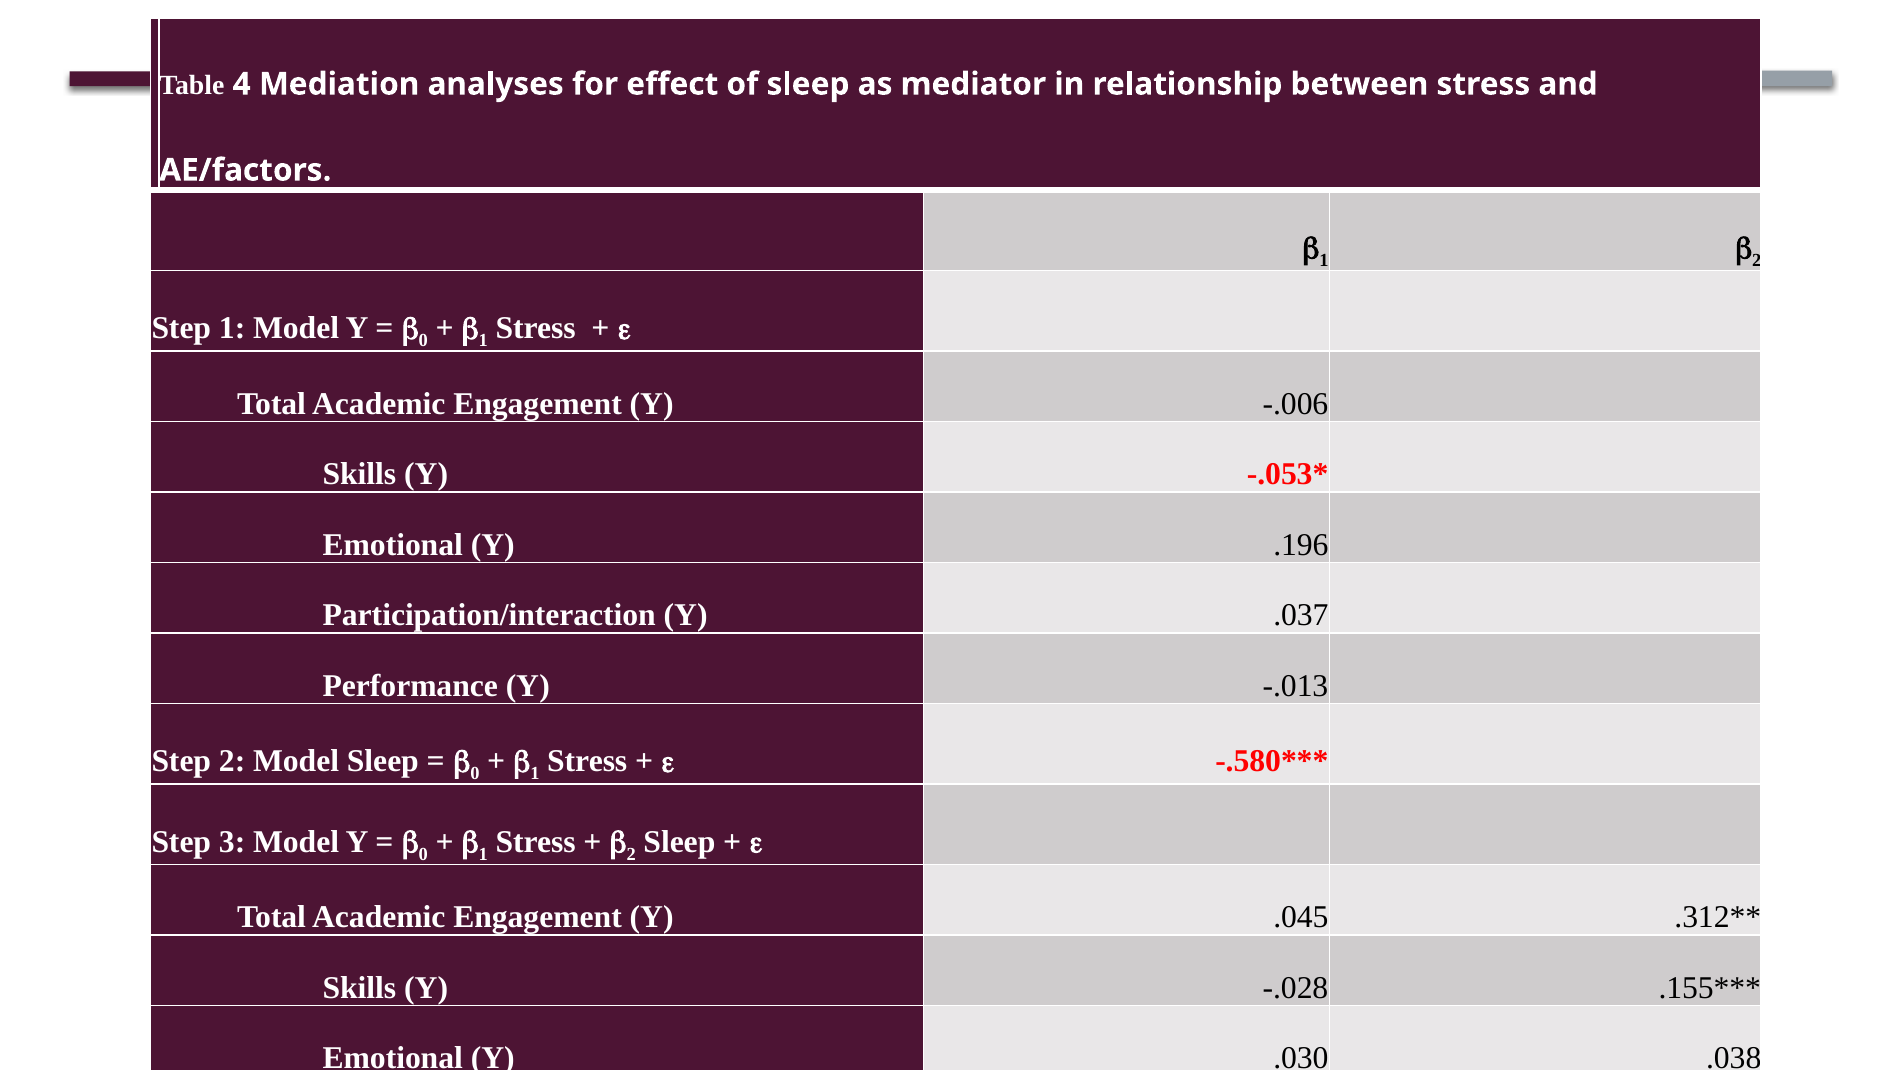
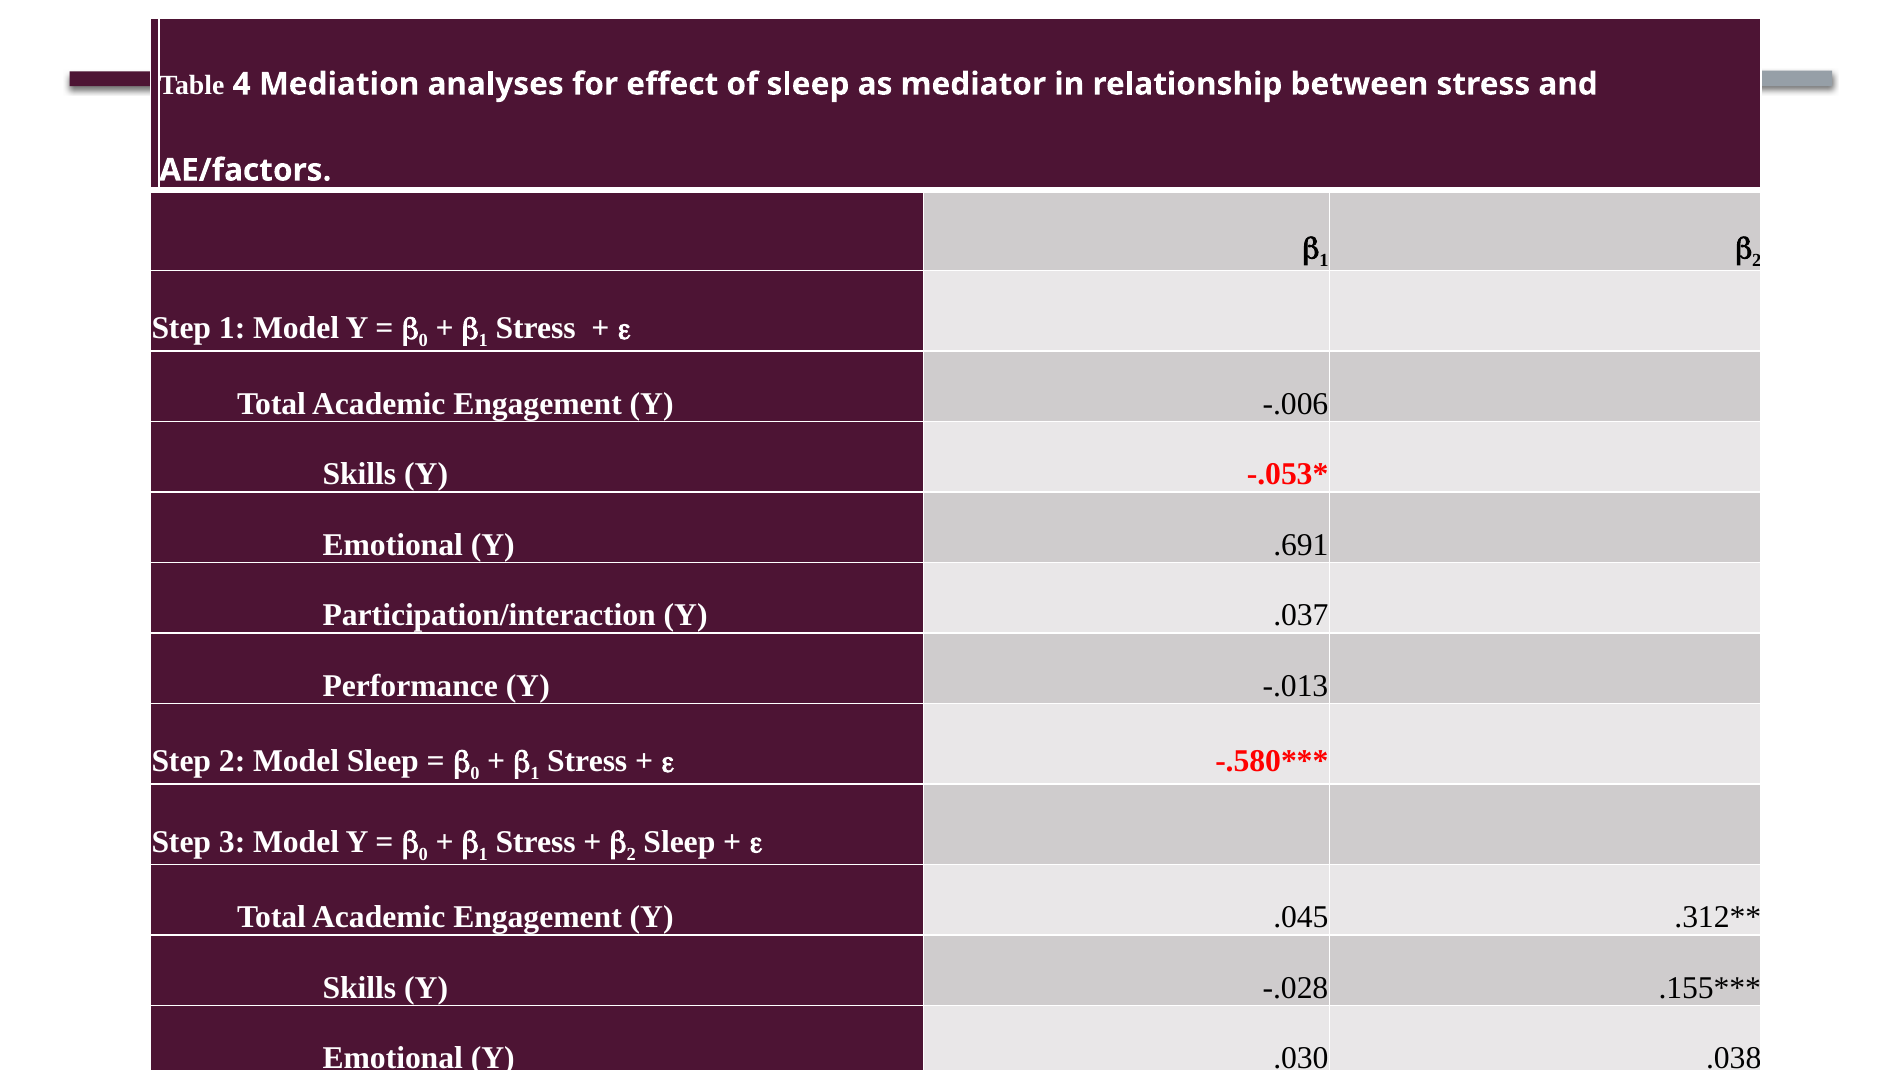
.196: .196 -> .691 (1301, 545)
